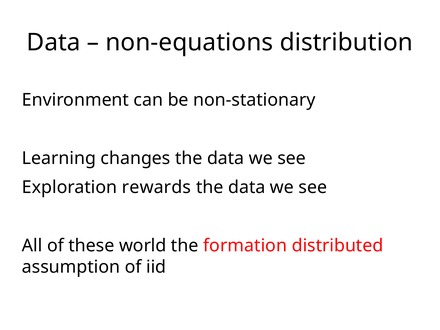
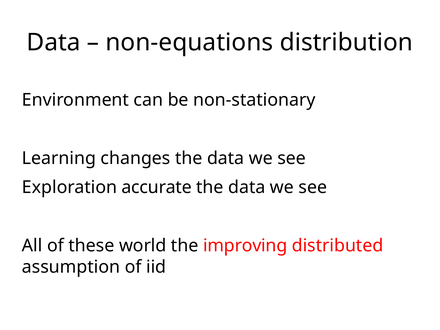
rewards: rewards -> accurate (157, 187)
formation: formation -> improving (245, 246)
